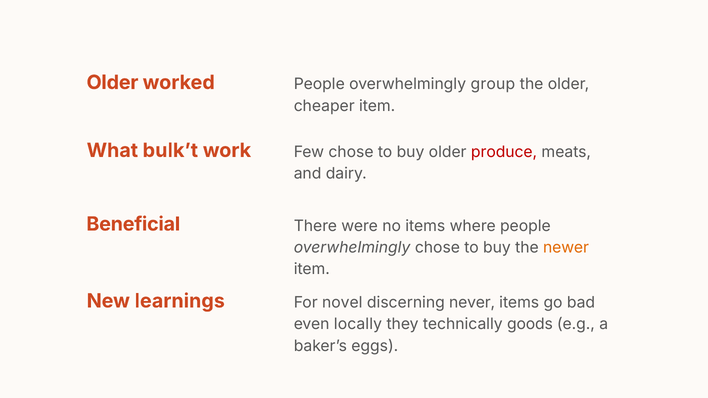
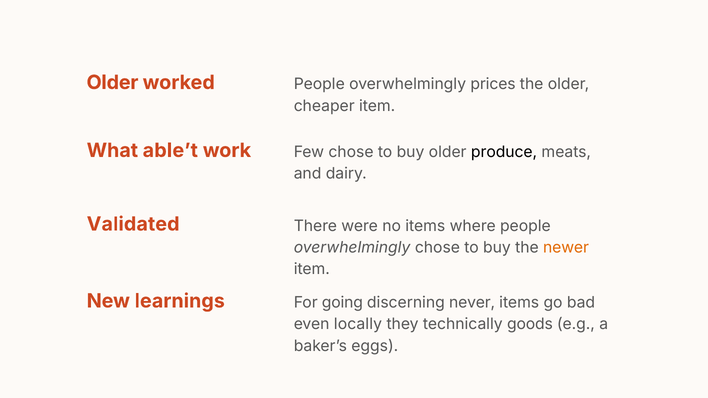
group: group -> prices (493, 84)
bulk’t: bulk’t -> able’t (170, 151)
produce colour: red -> black (504, 152)
Beneficial: Beneficial -> Validated (133, 224)
novel: novel -> going (342, 303)
